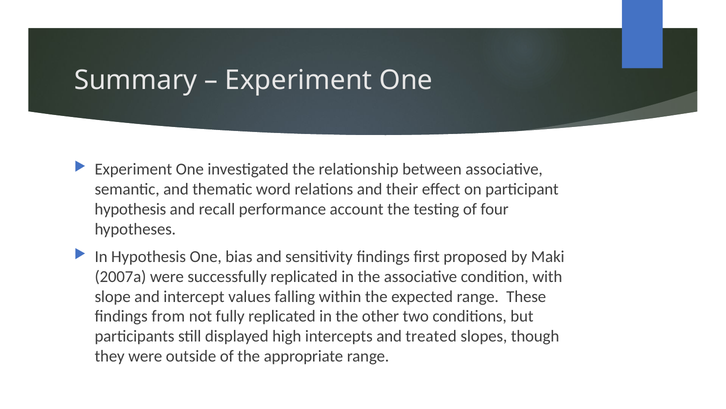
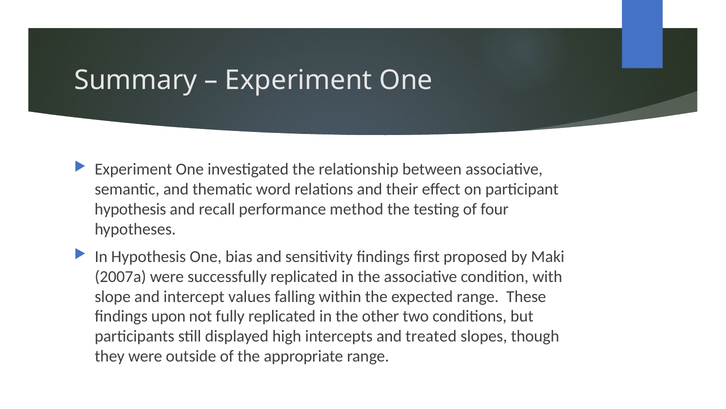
account: account -> method (357, 209)
from: from -> upon (168, 316)
